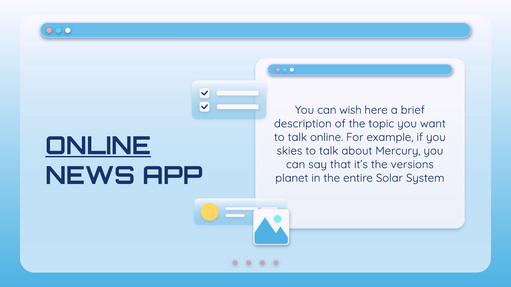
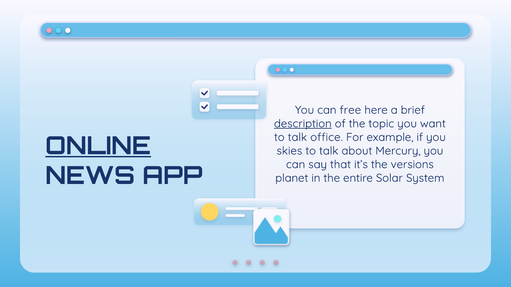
wish: wish -> free (350, 110)
description underline: none -> present (303, 124)
talk online: online -> office (326, 137)
